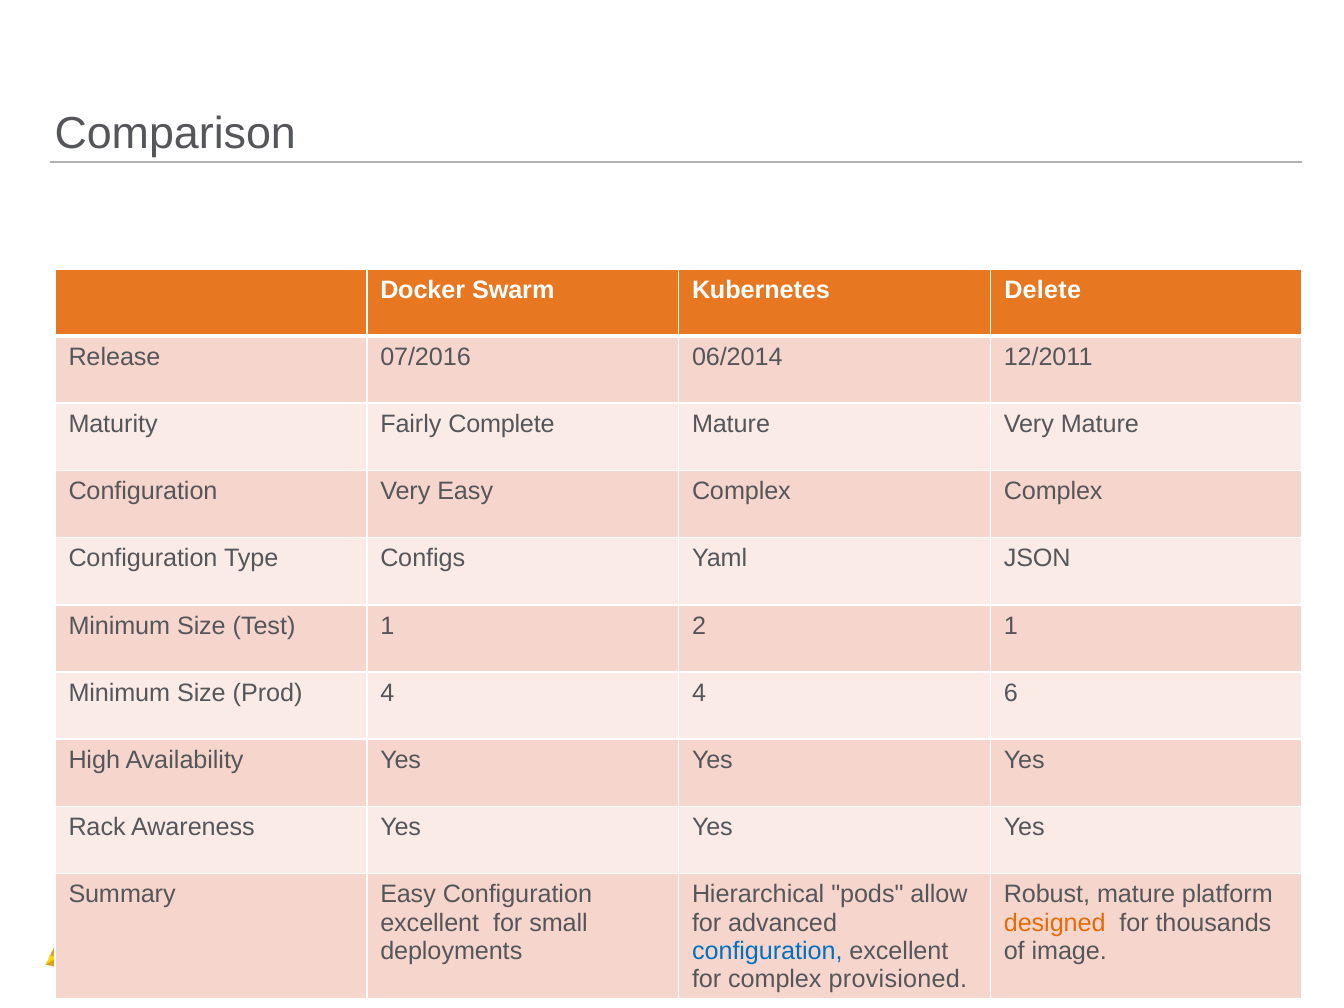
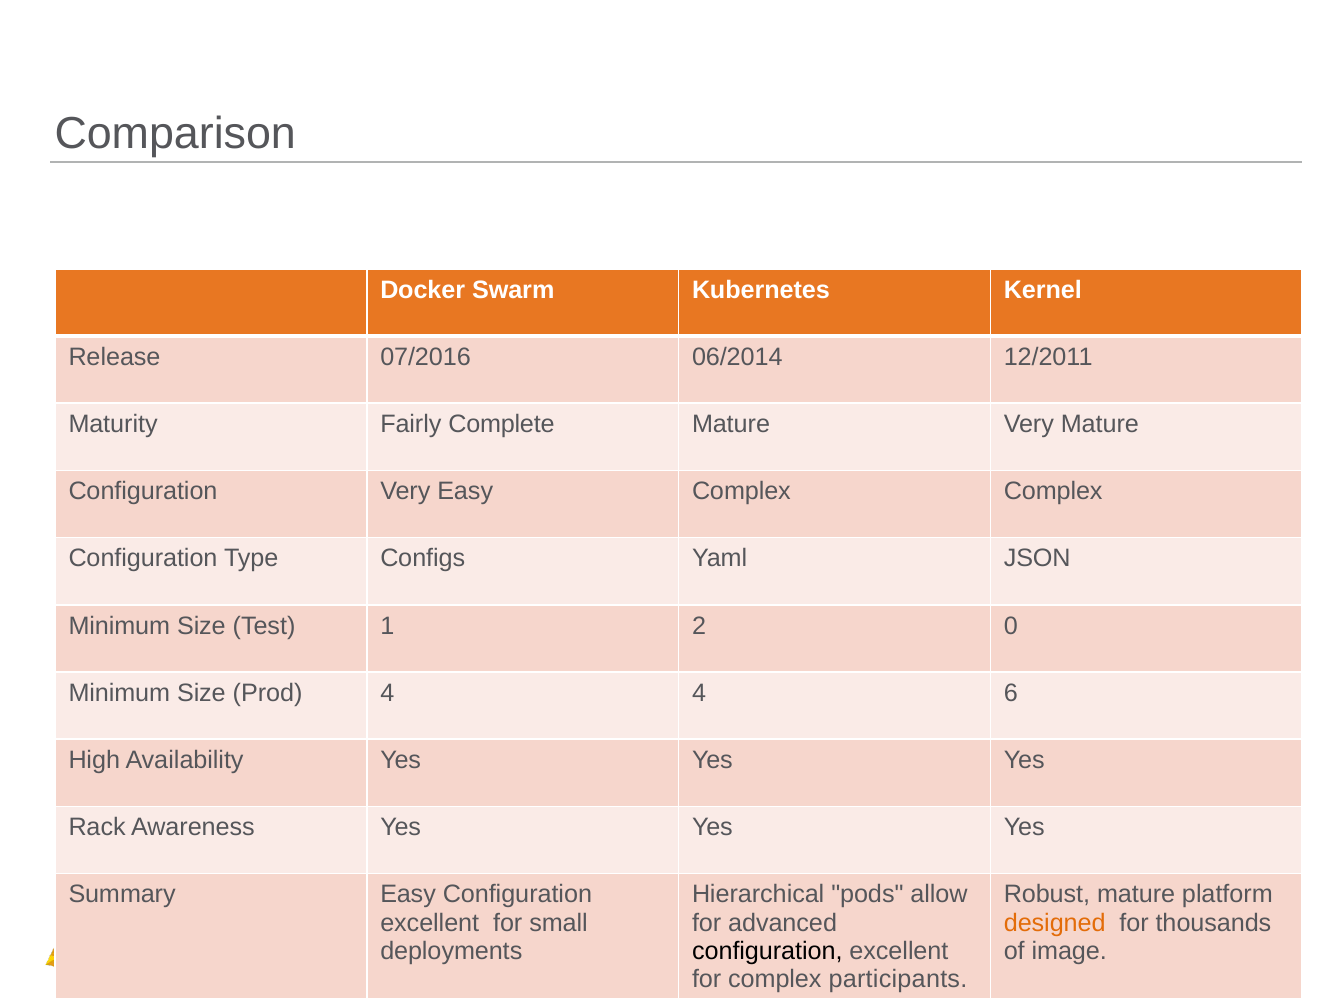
Delete: Delete -> Kernel (1043, 290)
2 1: 1 -> 0 (1011, 626)
configuration colour: blue -> black (767, 951)
provisioned: provisioned -> participants (898, 979)
